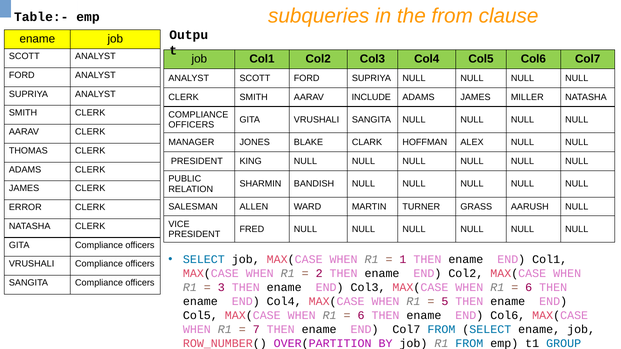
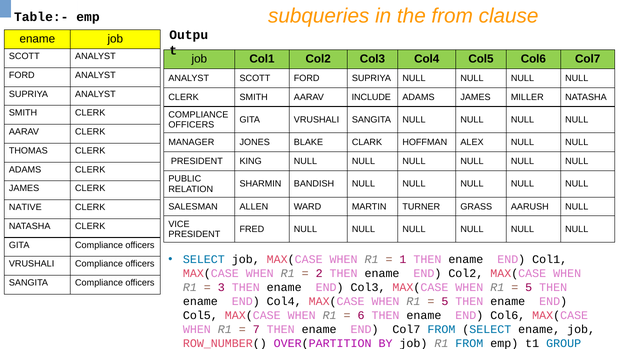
ERROR: ERROR -> NATIVE (25, 208)
6: 6 -> 5 (529, 288)
